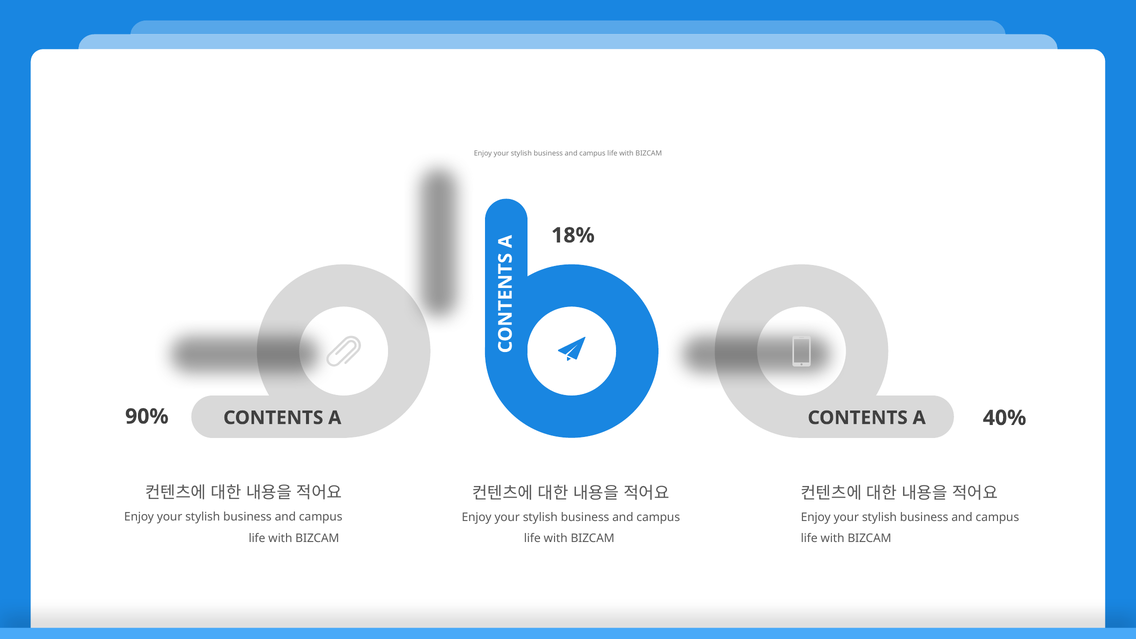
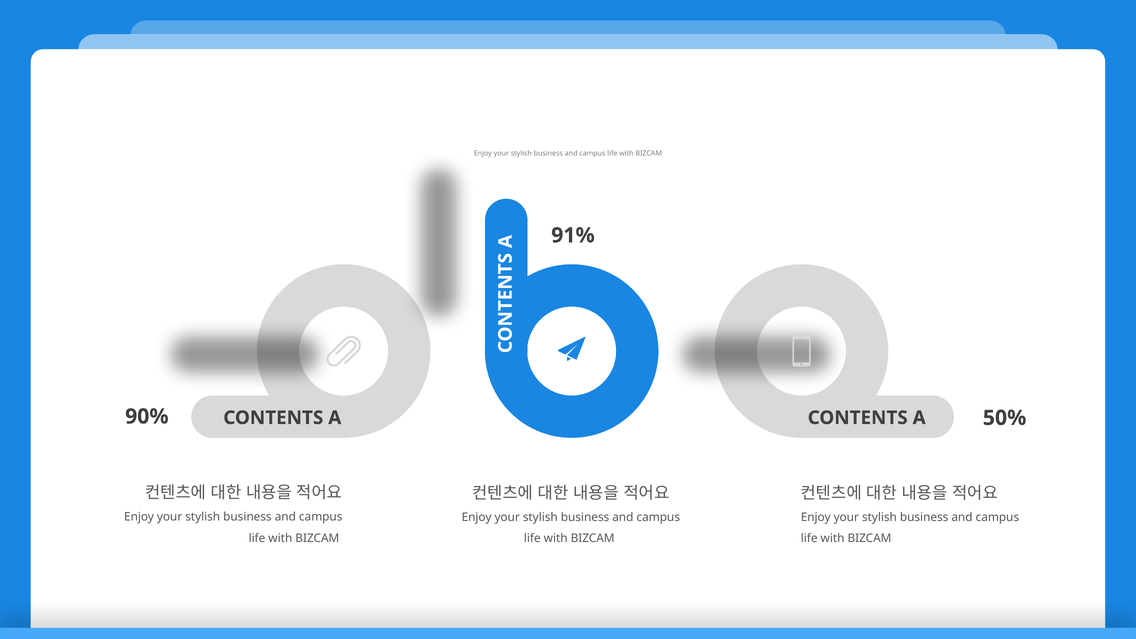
18%: 18% -> 91% (573, 235)
40%: 40% -> 50% (1005, 418)
